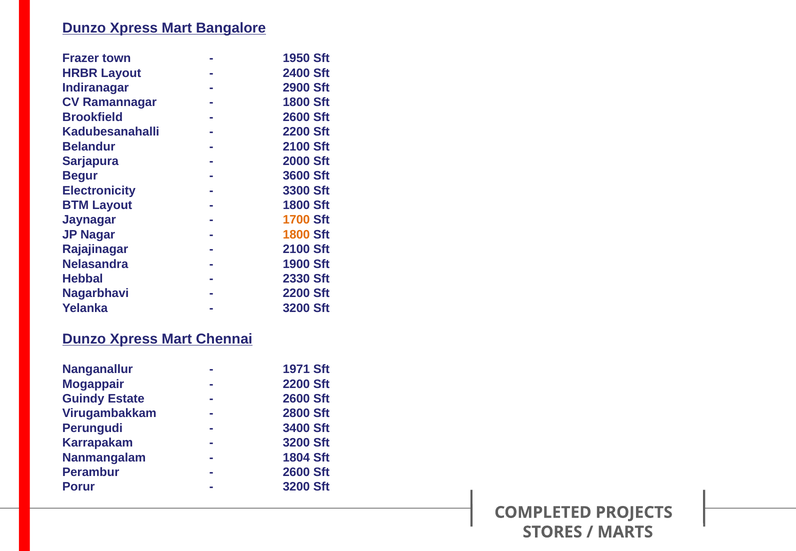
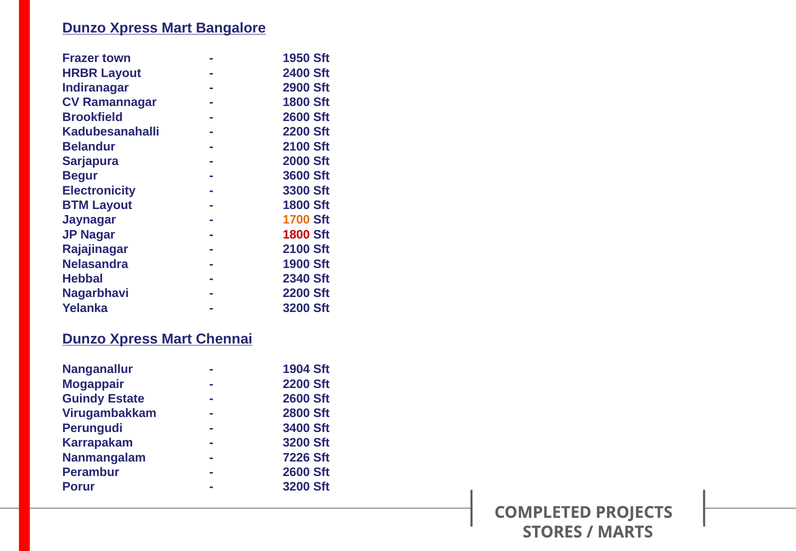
1800 colour: orange -> red (296, 235)
2330: 2330 -> 2340 (296, 279)
1971: 1971 -> 1904 (296, 369)
1804: 1804 -> 7226 (296, 458)
